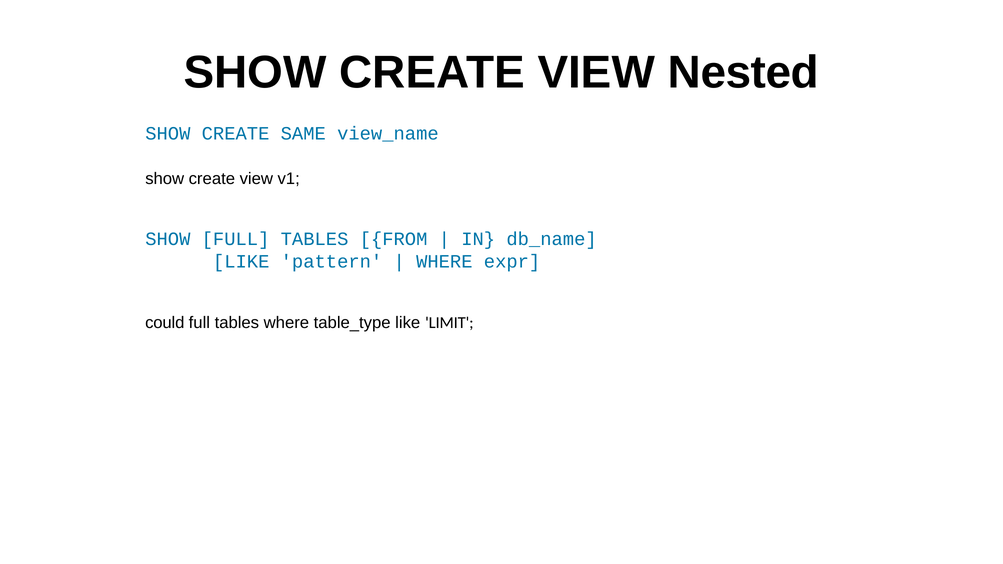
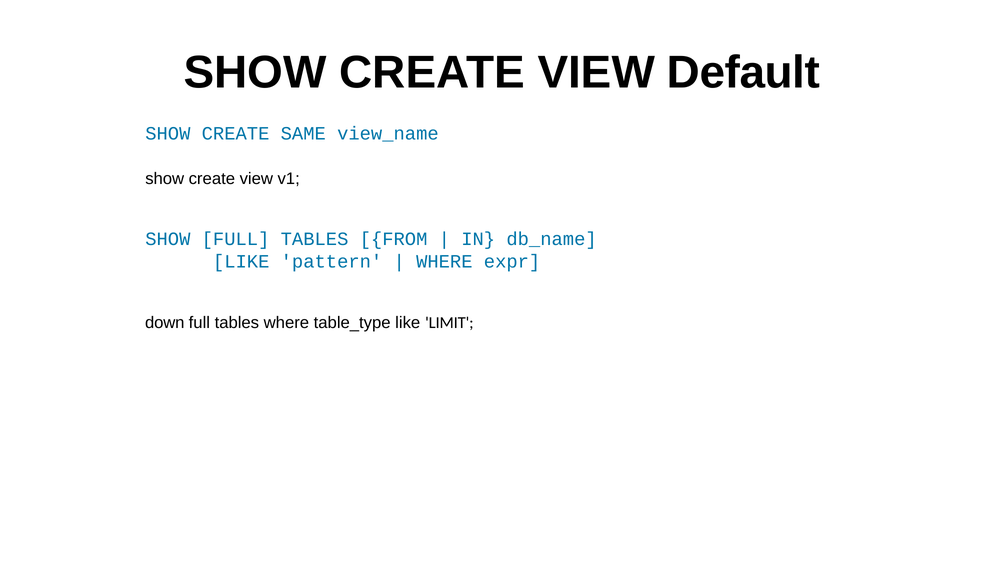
Nested: Nested -> Default (743, 73)
could: could -> down (165, 323)
